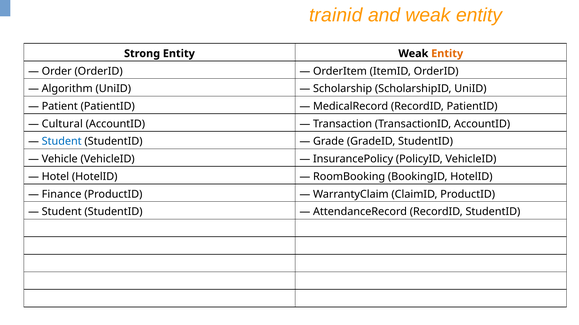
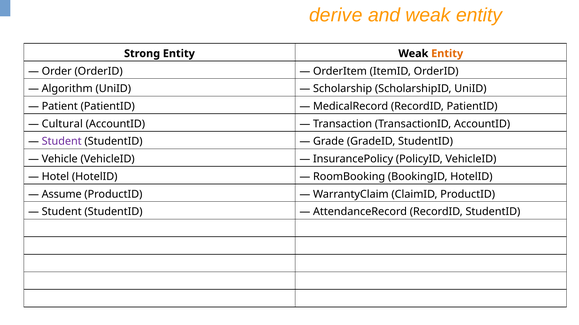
trainid: trainid -> derive (336, 15)
Student colour: blue -> purple (62, 142)
Finance: Finance -> Assume (62, 195)
